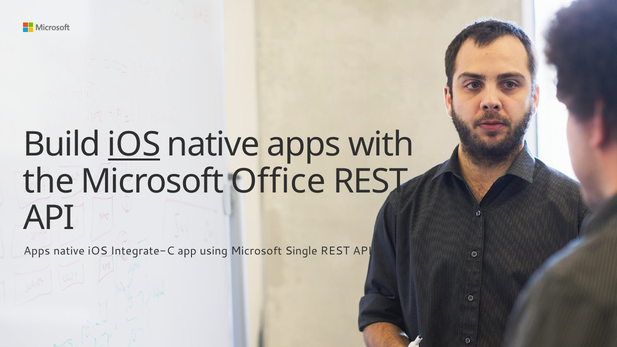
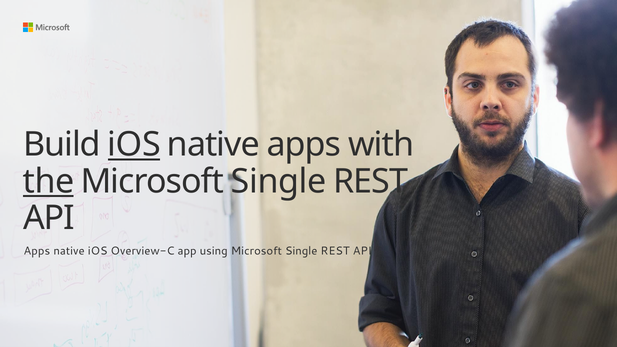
the underline: none -> present (49, 182)
Office: Office -> Single (279, 182)
Integrate-C: Integrate-C -> Overview-C (143, 251)
